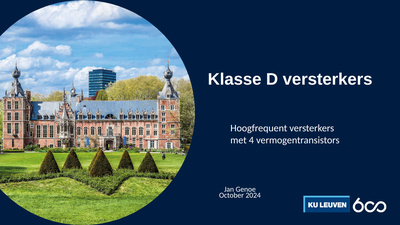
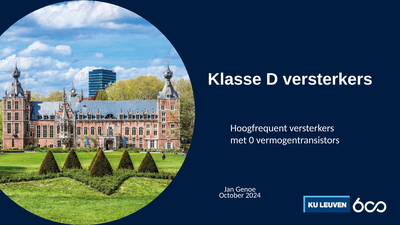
4: 4 -> 0 (251, 140)
